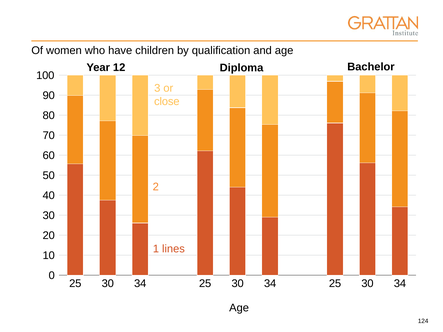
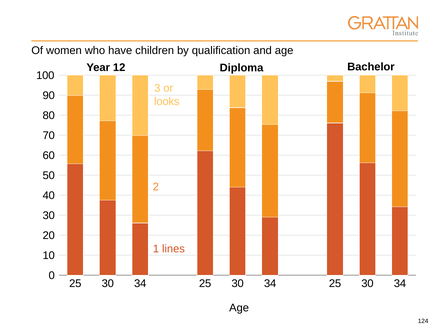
close: close -> looks (167, 102)
